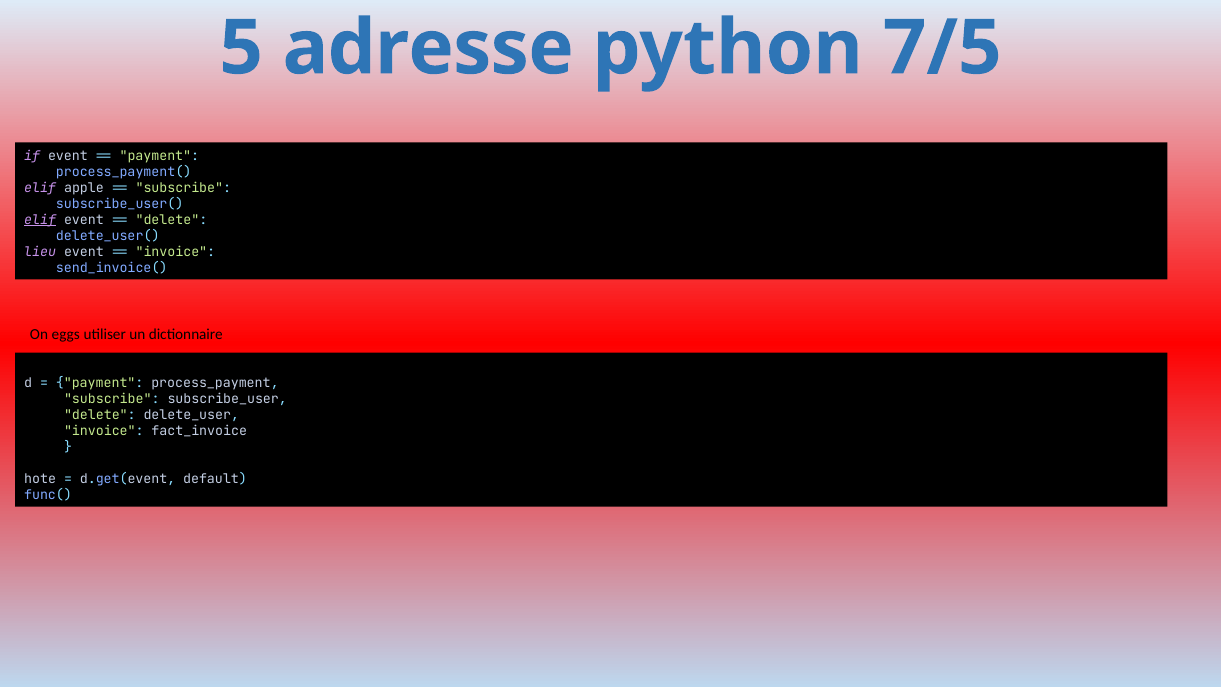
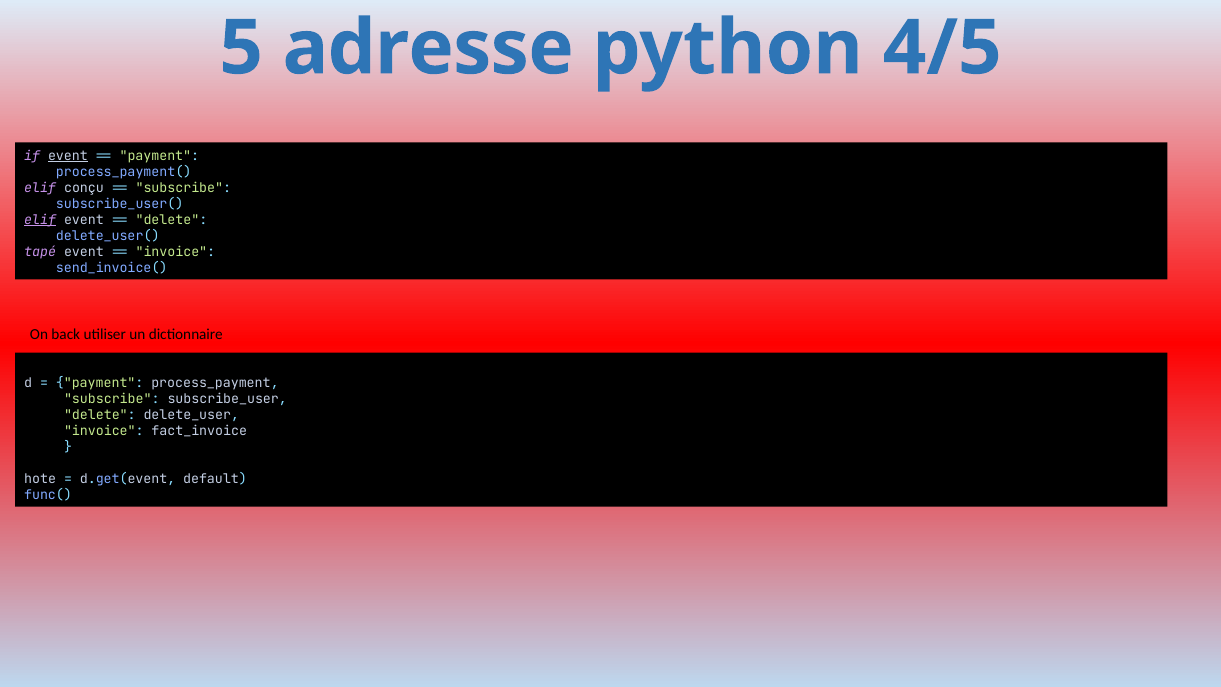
7/5: 7/5 -> 4/5 (942, 48)
event underline: none -> present (68, 156)
apple: apple -> conçu (84, 188)
lieu: lieu -> tapé (40, 252)
eggs: eggs -> back (66, 334)
